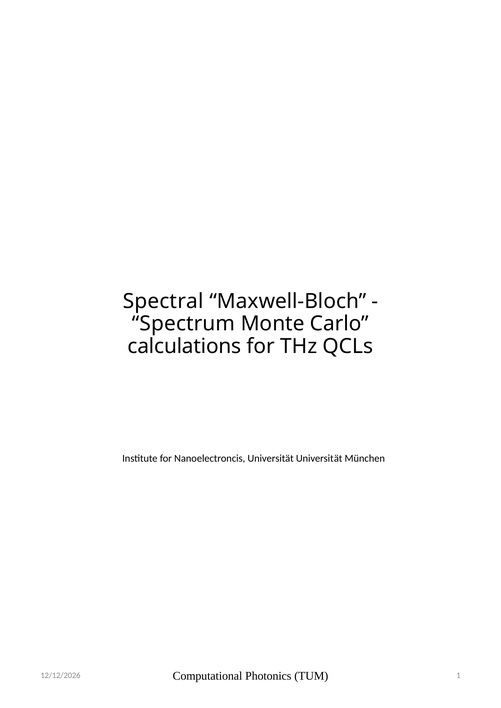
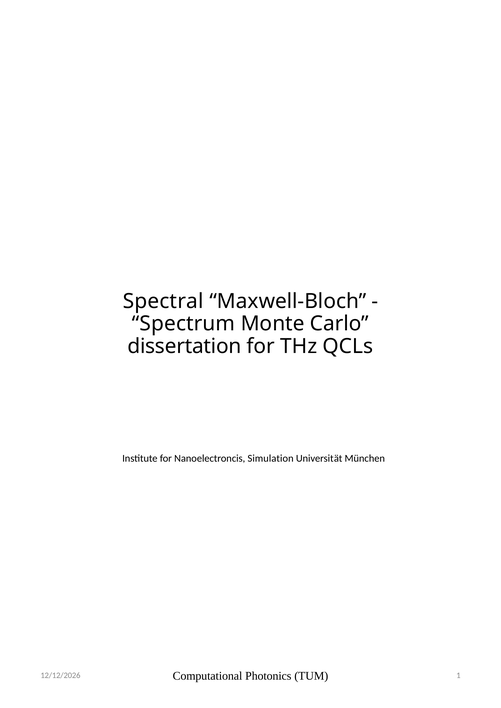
calculations: calculations -> dissertation (184, 347)
Nanoelectroncis Universität: Universität -> Simulation (271, 459)
